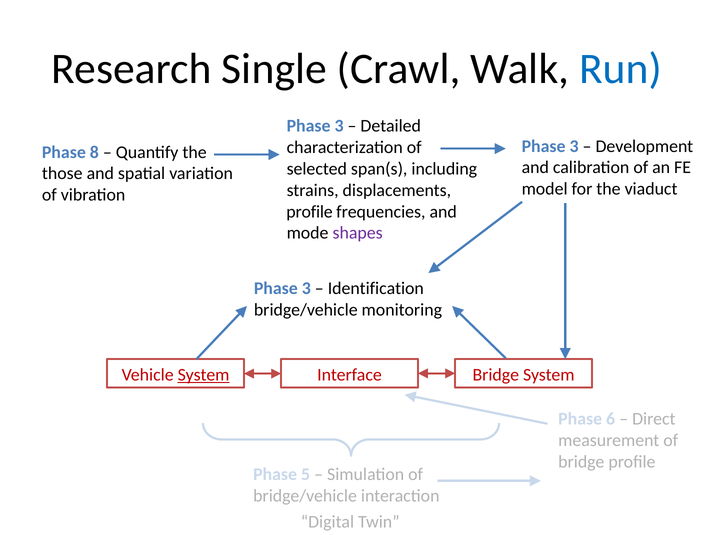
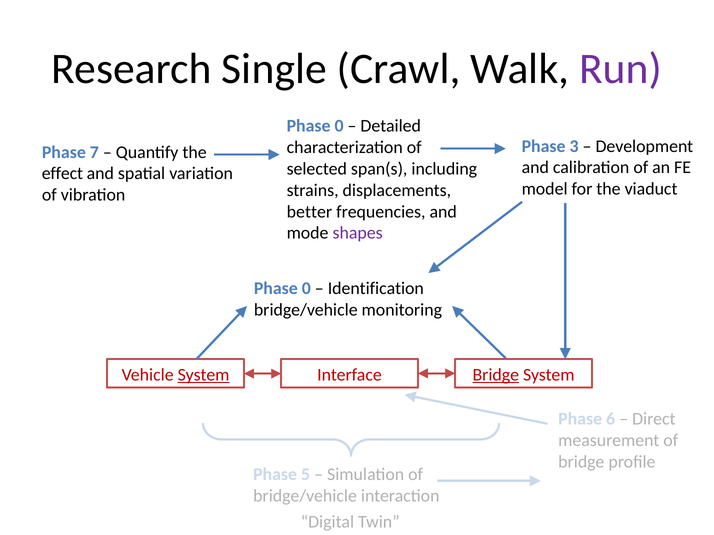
Run colour: blue -> purple (620, 69)
3: 3 -> 0 (339, 126)
8: 8 -> 7 (94, 152)
those: those -> effect (62, 174)
profile: profile -> better (309, 212)
3: 3 -> 0 (306, 289)
Bridge underline: none -> present (496, 375)
